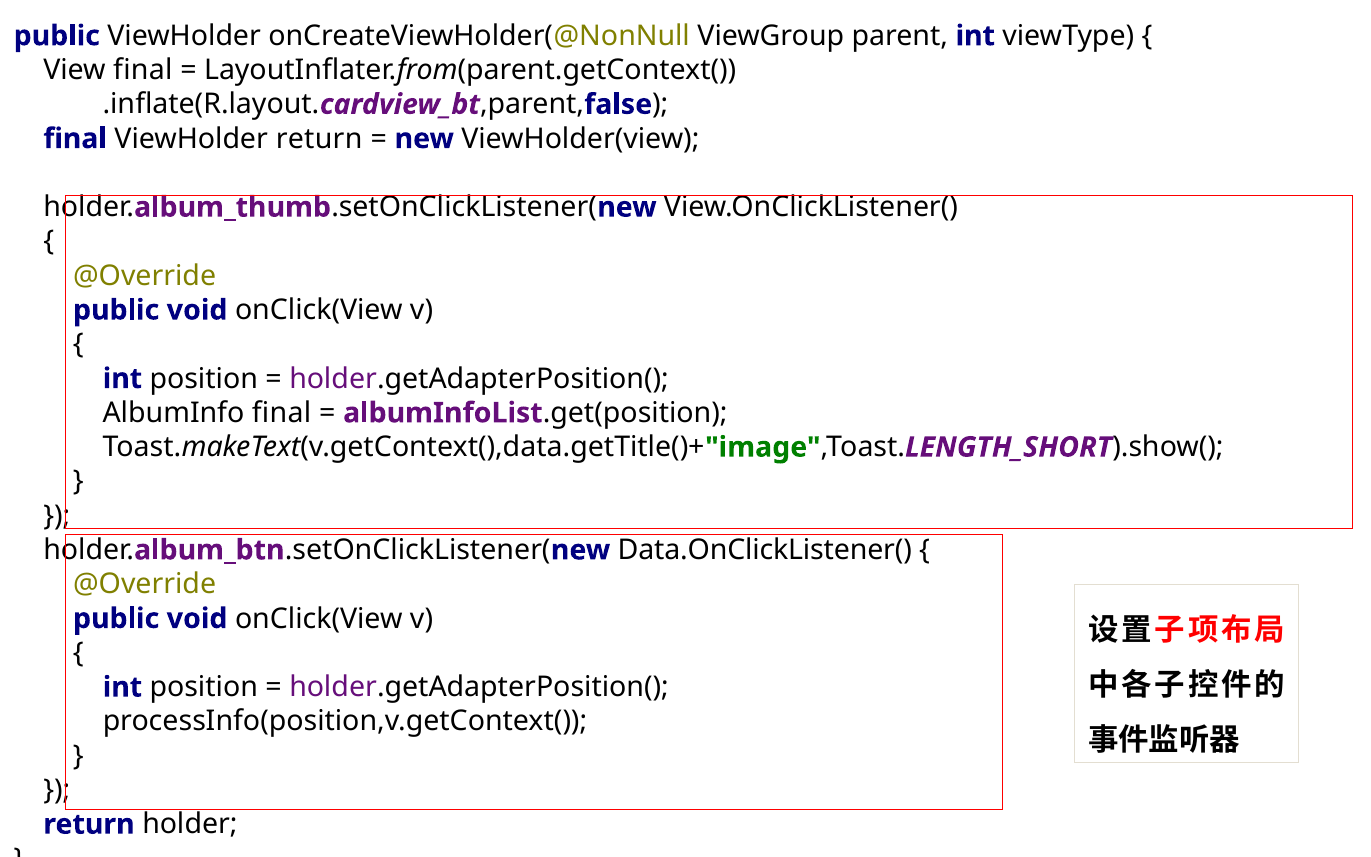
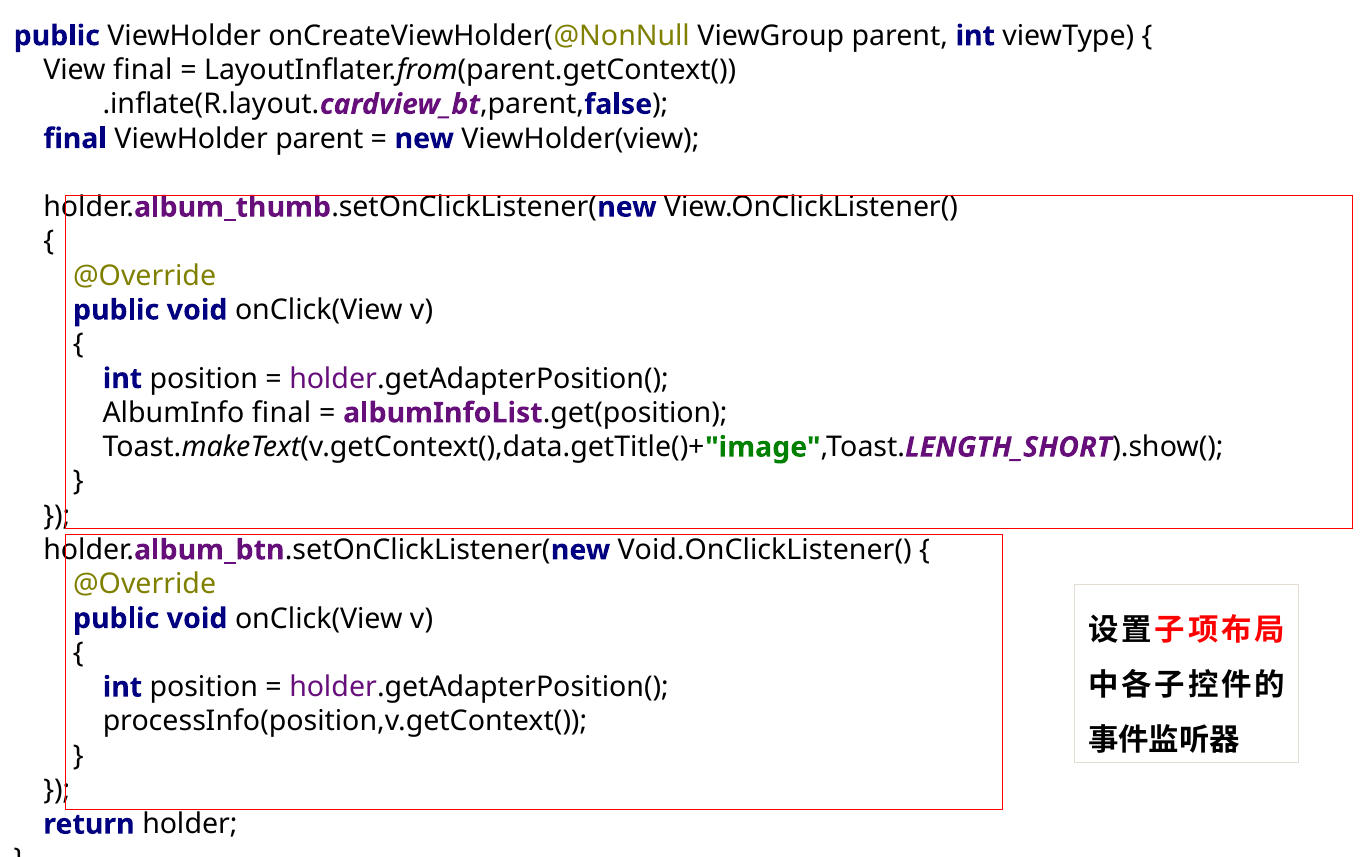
ViewHolder return: return -> parent (319, 139)
Data.OnClickListener(: Data.OnClickListener( -> Void.OnClickListener( (765, 550)
